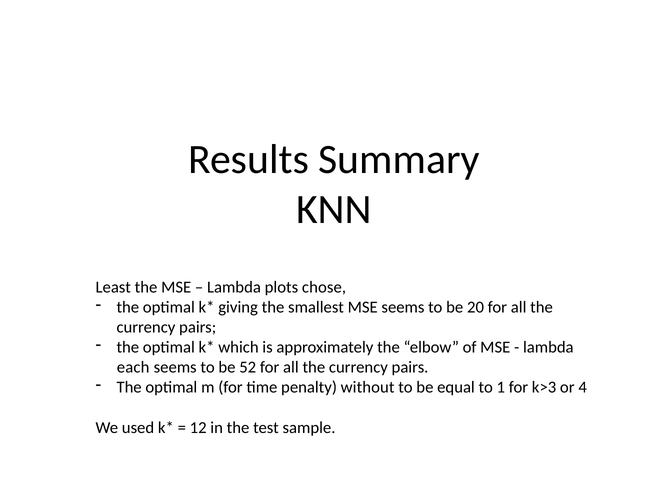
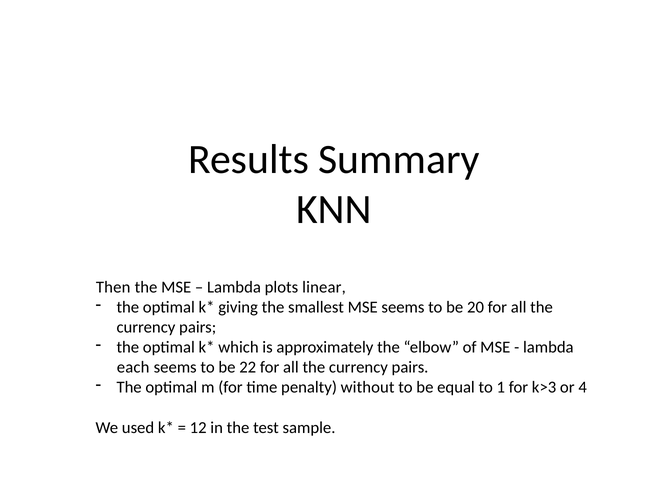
Least: Least -> Then (113, 287)
chose: chose -> linear (324, 287)
52: 52 -> 22 (248, 367)
